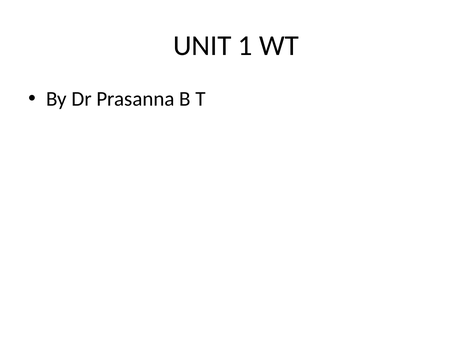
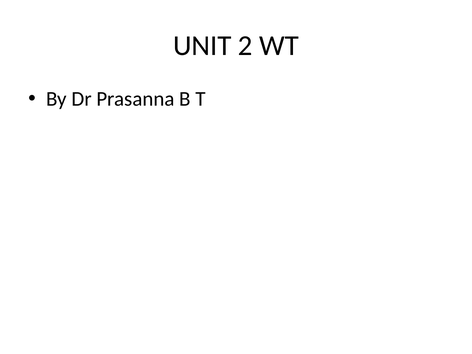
1: 1 -> 2 (245, 46)
